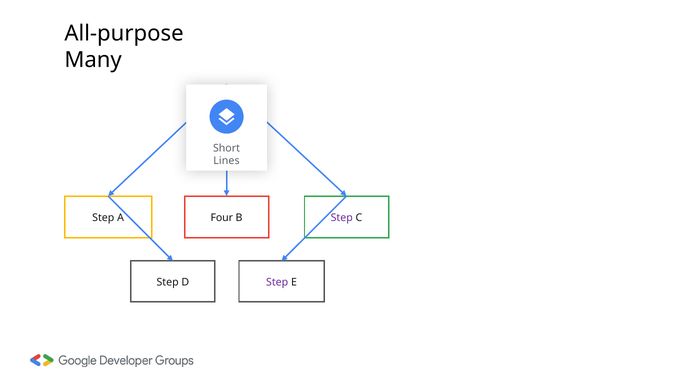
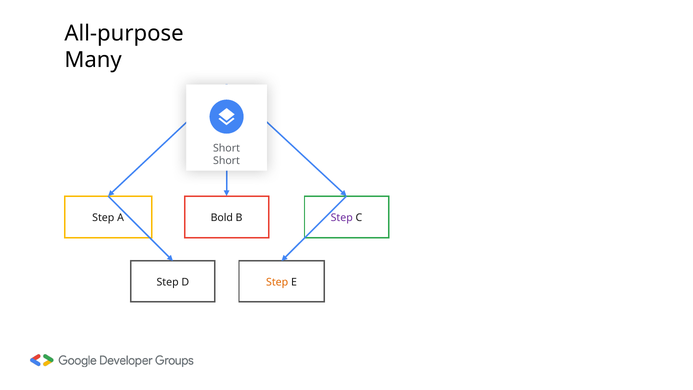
Lines: Lines -> Short (227, 161)
Four: Four -> Bold (222, 217)
Step colour: purple -> orange (277, 282)
